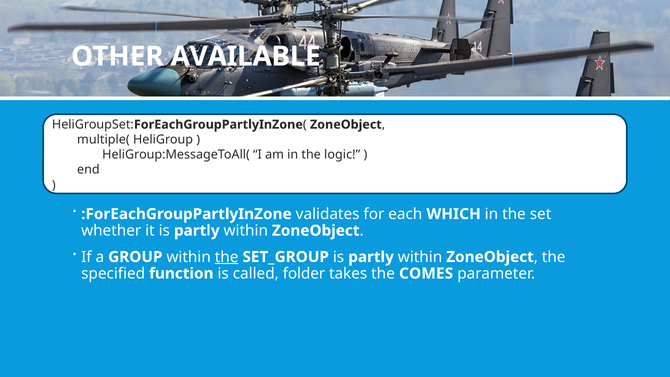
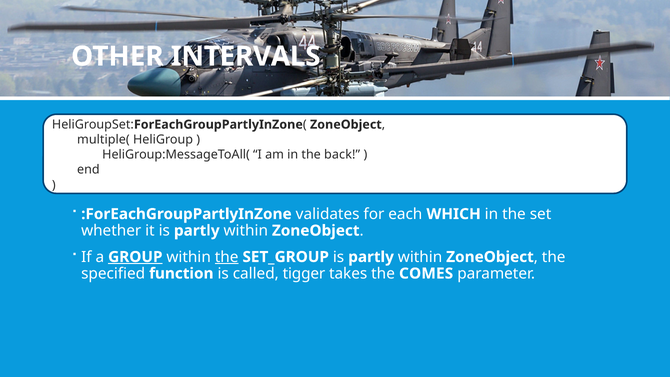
AVAILABLE: AVAILABLE -> INTERVALS (246, 56)
logic: logic -> back (342, 155)
GROUP underline: none -> present (135, 257)
folder: folder -> tigger (304, 273)
